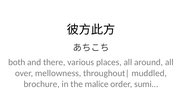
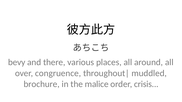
both: both -> bevy (17, 63)
mellowness: mellowness -> congruence (58, 73)
sumi: sumi -> crisis (146, 84)
